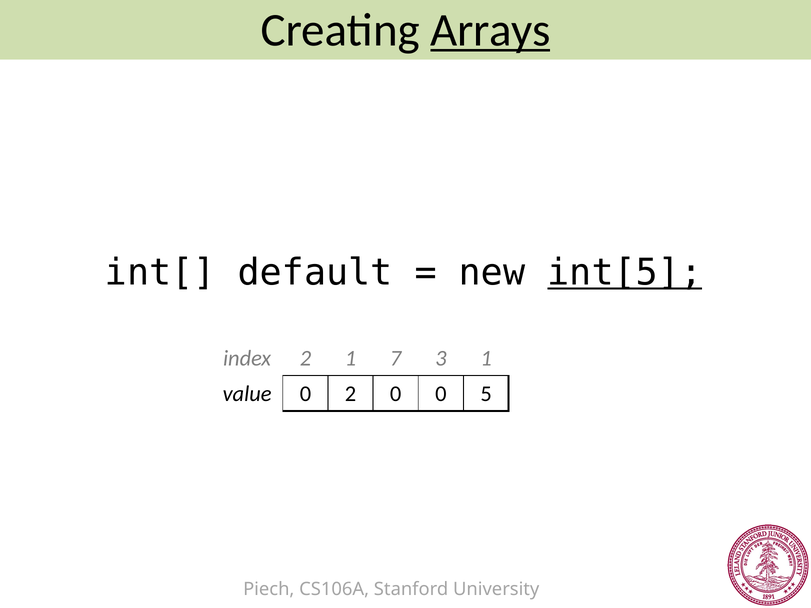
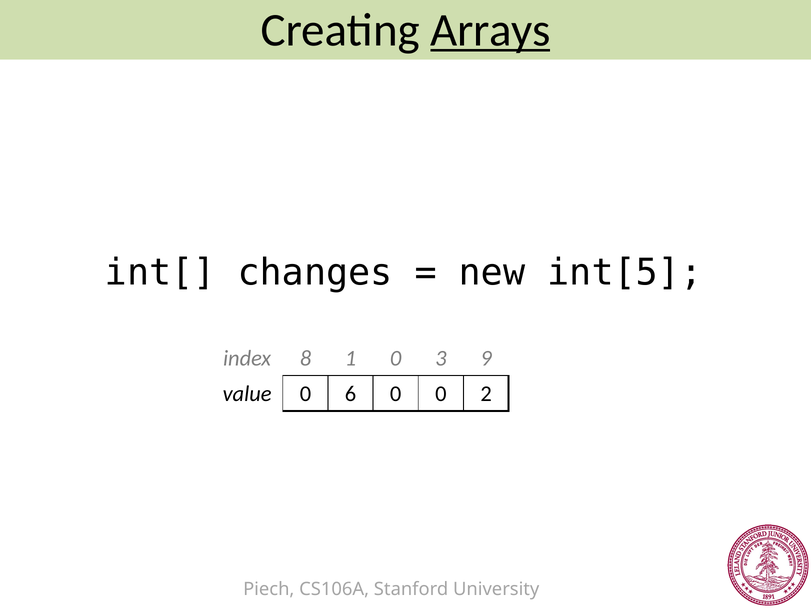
default: default -> changes (315, 273)
int[5 underline: present -> none (625, 273)
index 2: 2 -> 8 (305, 358)
1 7: 7 -> 0 (396, 358)
3 1: 1 -> 9 (486, 358)
0 2: 2 -> 6 (351, 394)
5: 5 -> 2 (486, 394)
